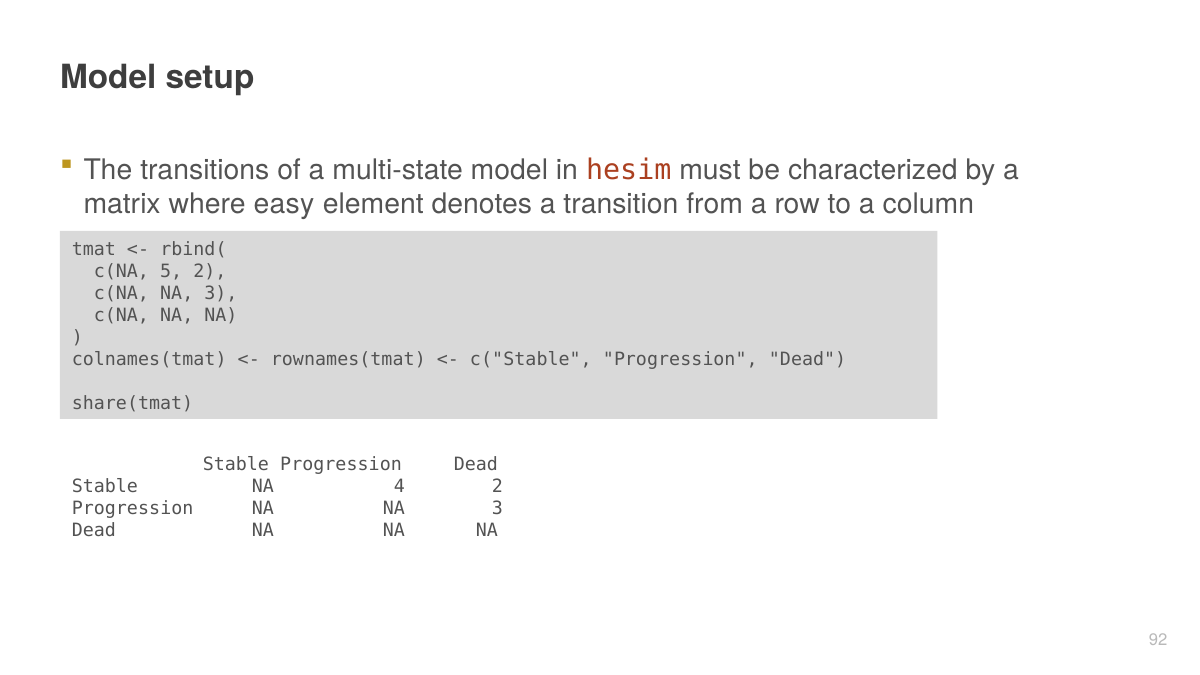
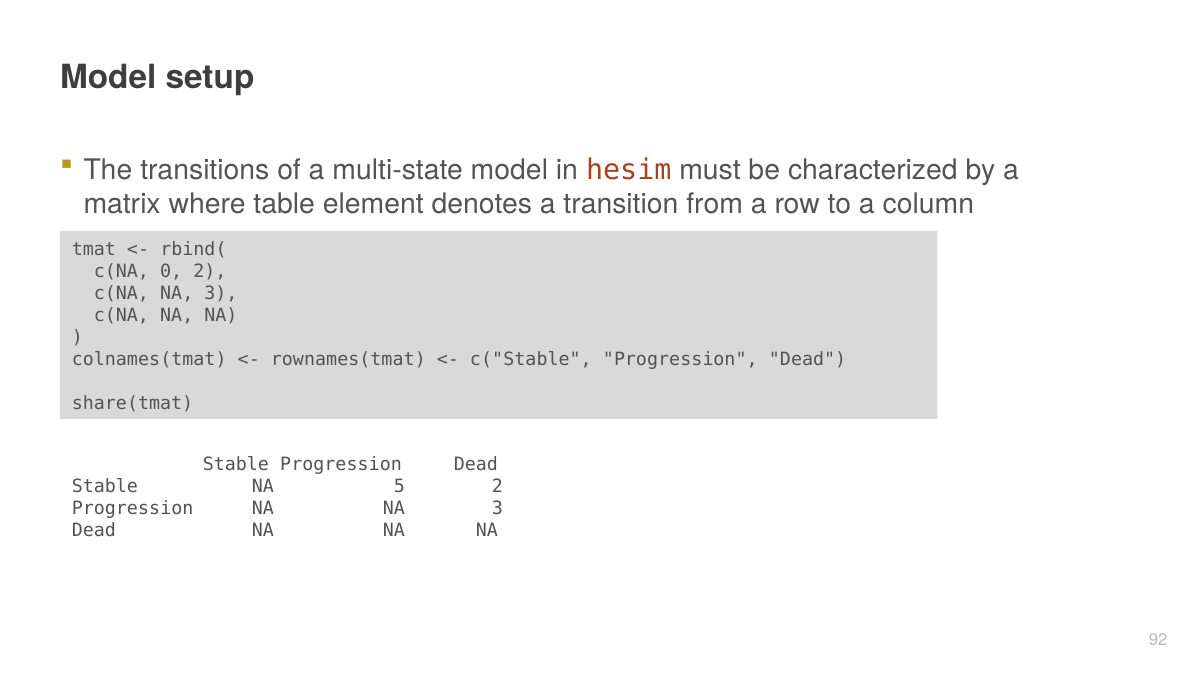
easy: easy -> table (284, 204)
5: 5 -> 0 (171, 271)
4: 4 -> 5 (399, 487)
